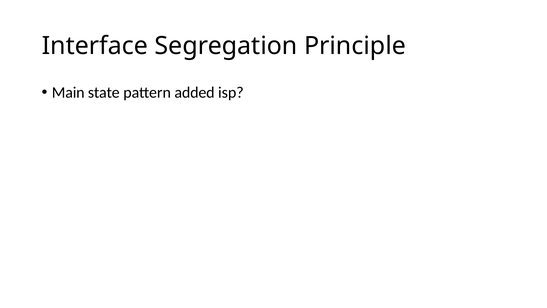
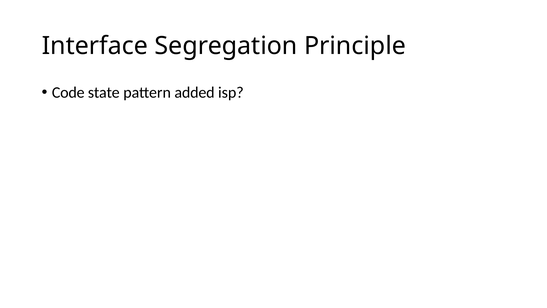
Main: Main -> Code (68, 92)
